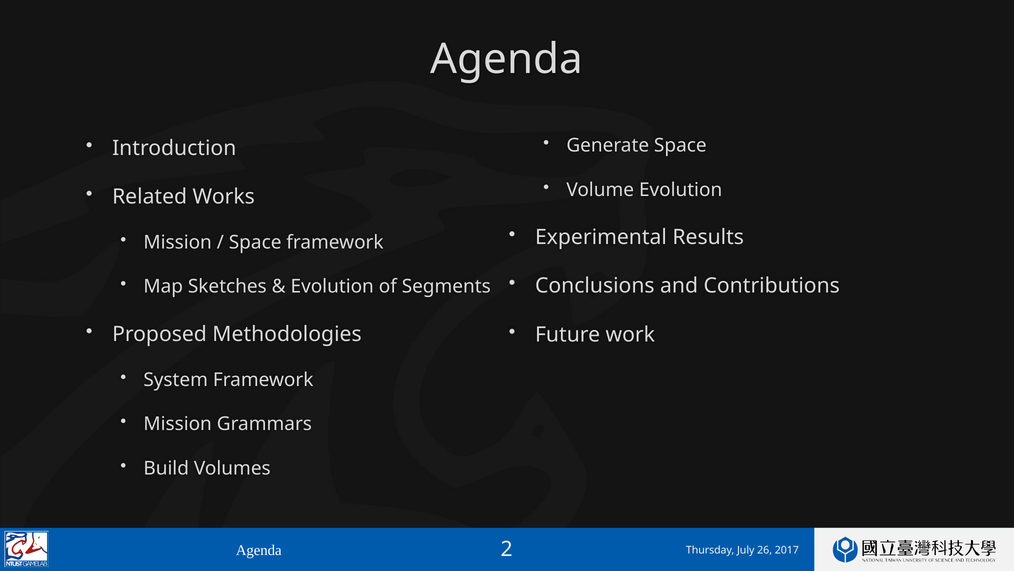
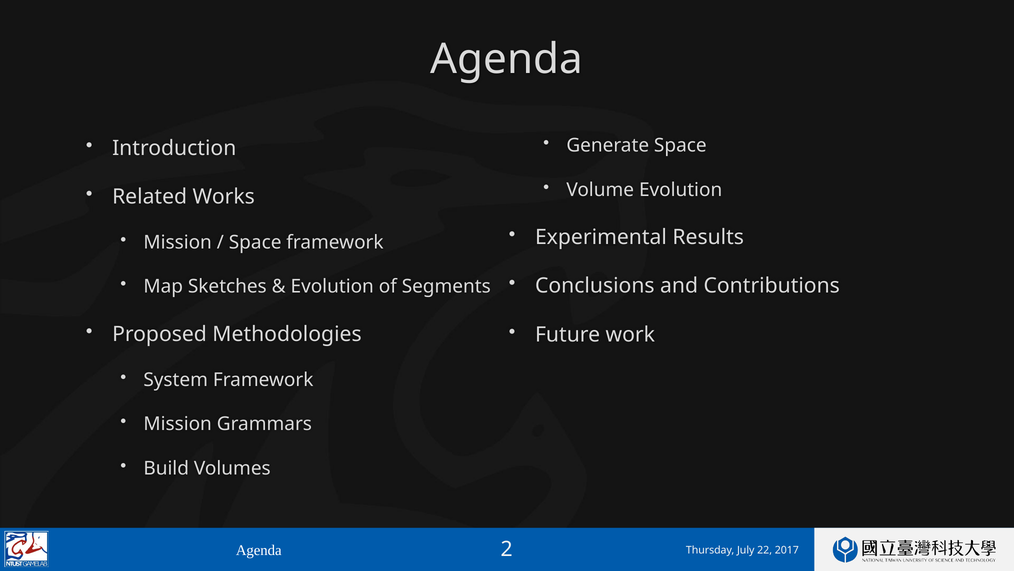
26: 26 -> 22 (765, 550)
